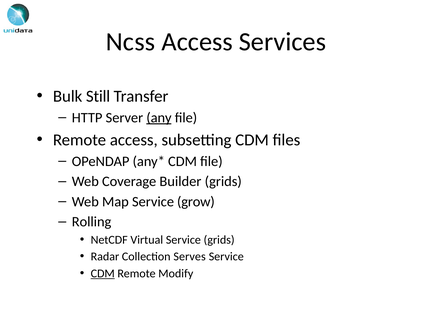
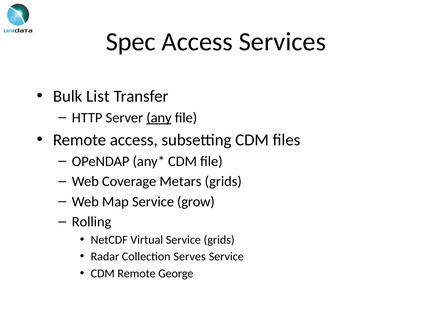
Ncss: Ncss -> Spec (131, 42)
Still: Still -> List (98, 96)
Builder: Builder -> Metars (180, 181)
CDM underline: present -> none (103, 273)
Modify: Modify -> George (176, 273)
